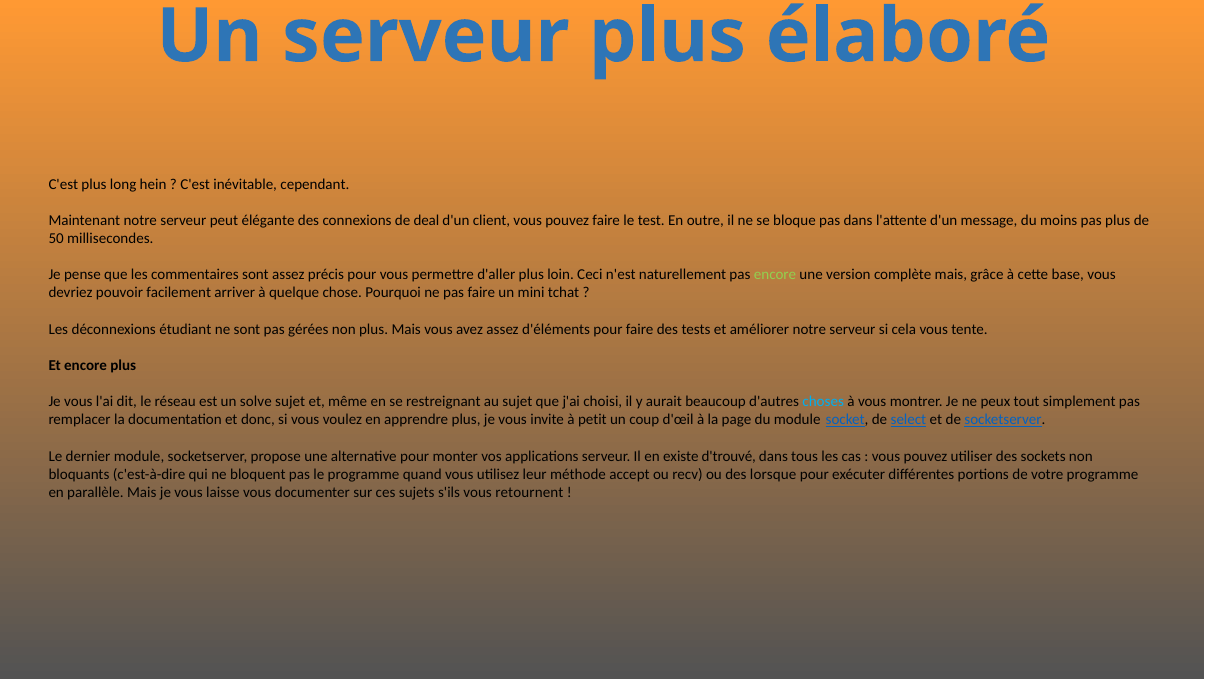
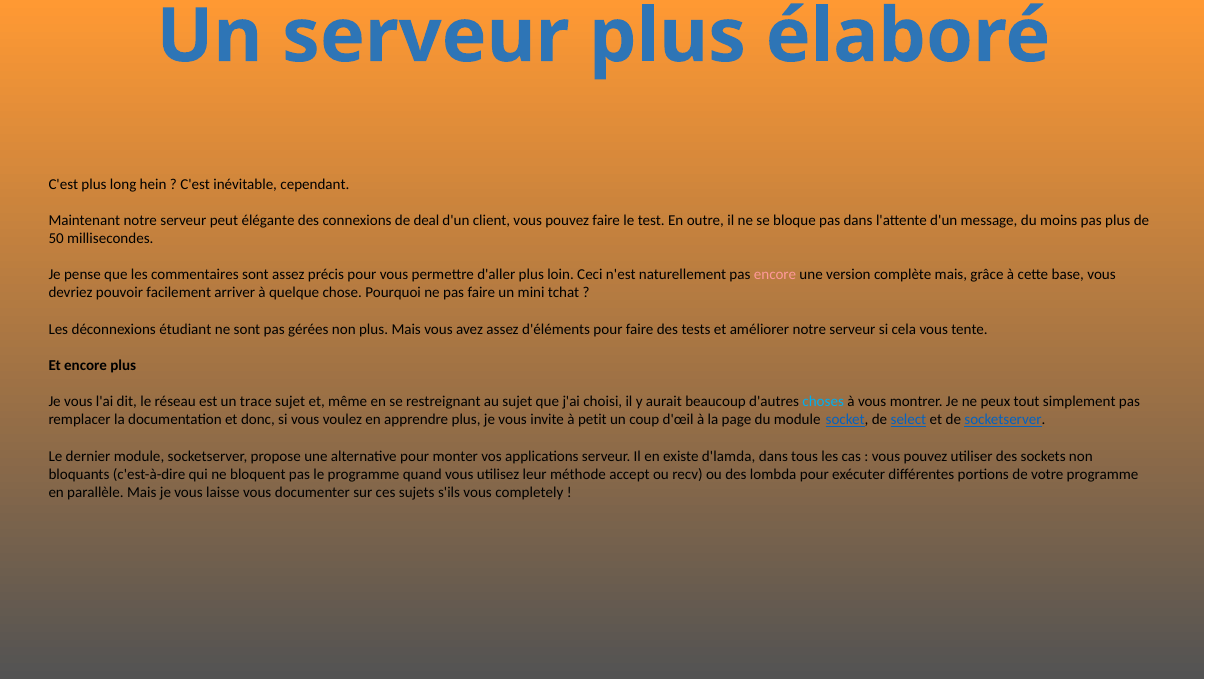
encore colour: light green -> pink (775, 275)
solve: solve -> trace (256, 402)
d'trouvé: d'trouvé -> d'lamda (729, 456)
lorsque: lorsque -> lombda (773, 474)
retournent: retournent -> completely (529, 492)
